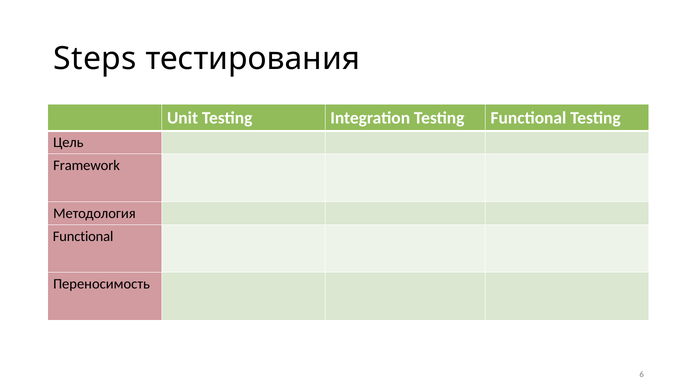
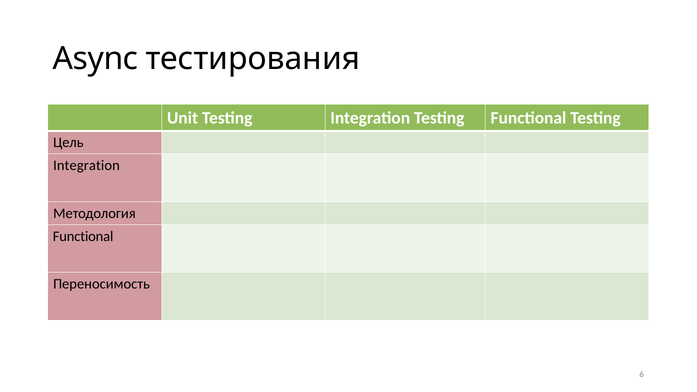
Steps: Steps -> Async (95, 59)
Framework: Framework -> Integration (86, 166)
